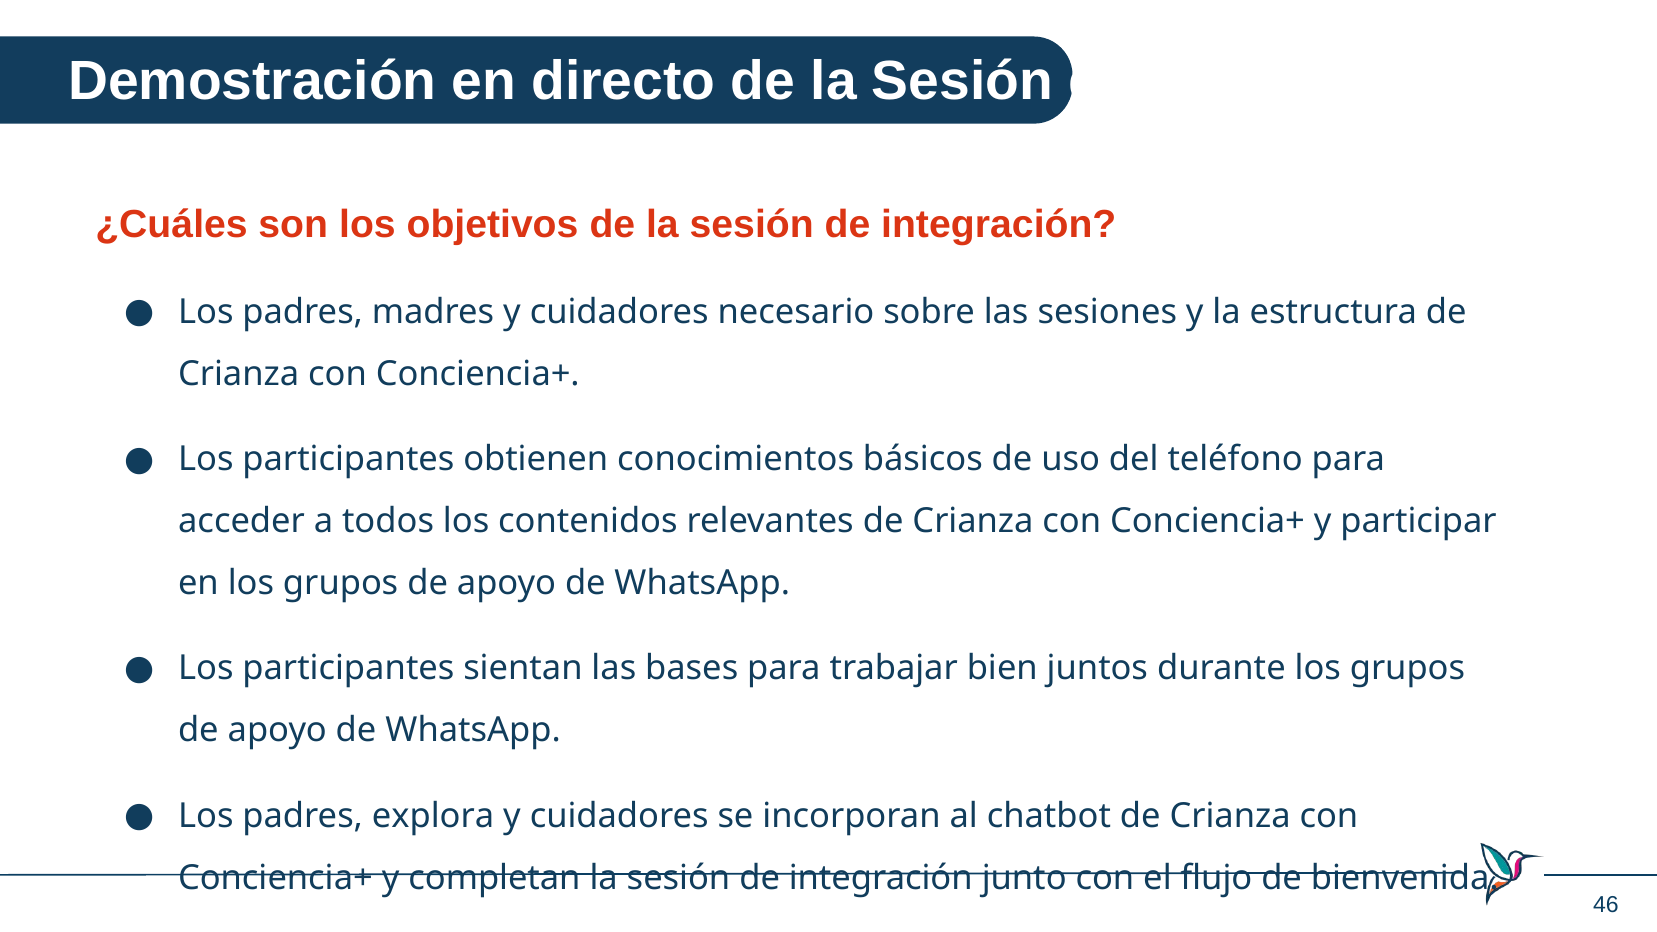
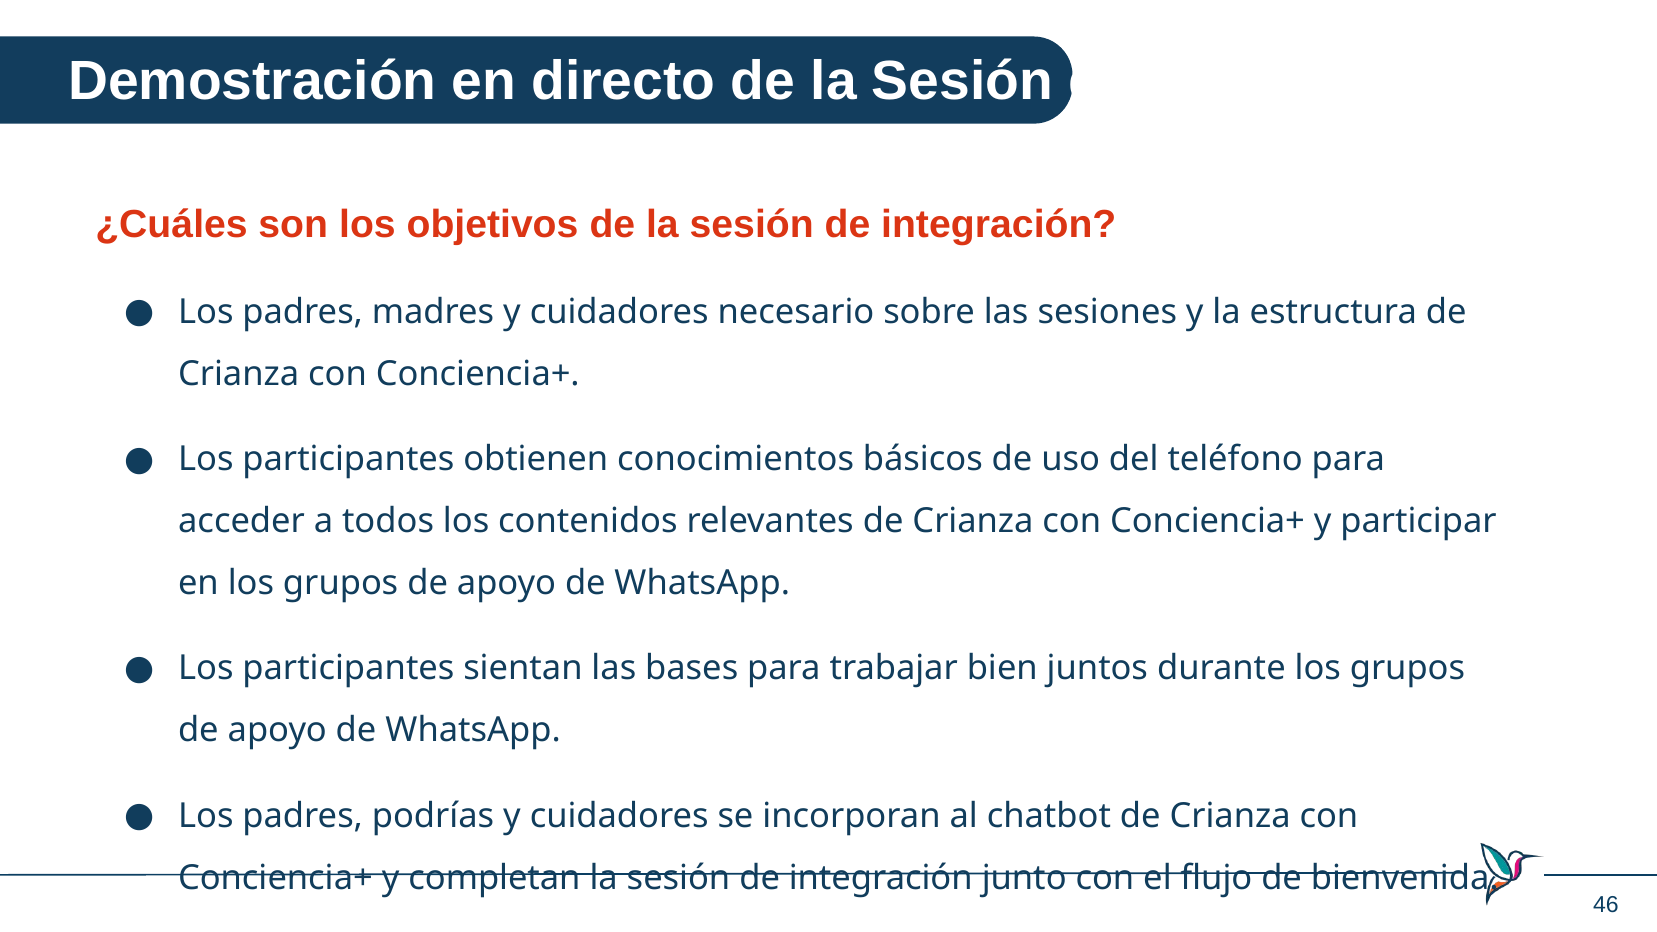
explora: explora -> podrías (433, 816)
